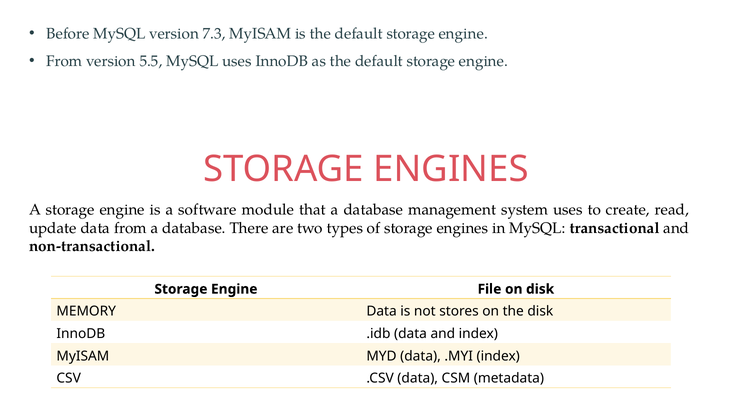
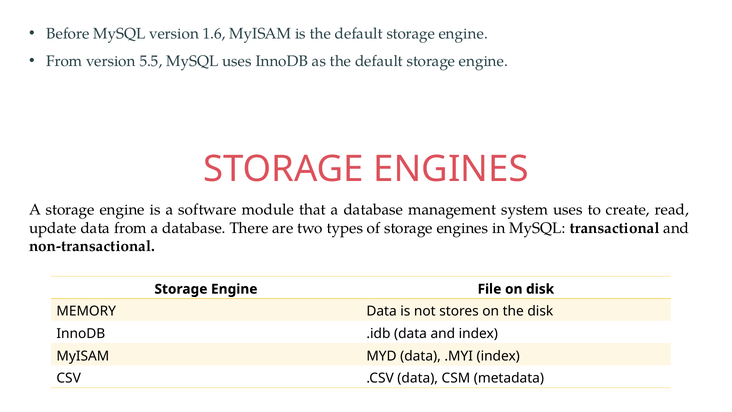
7.3: 7.3 -> 1.6 (214, 33)
